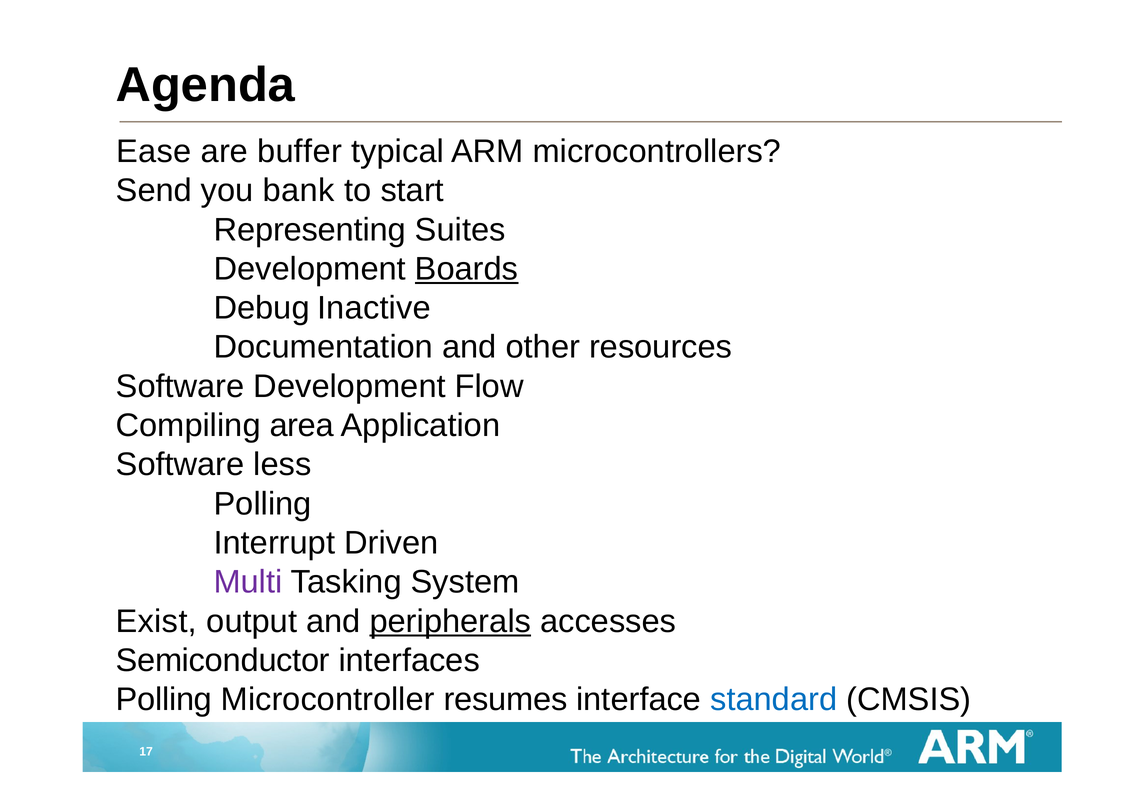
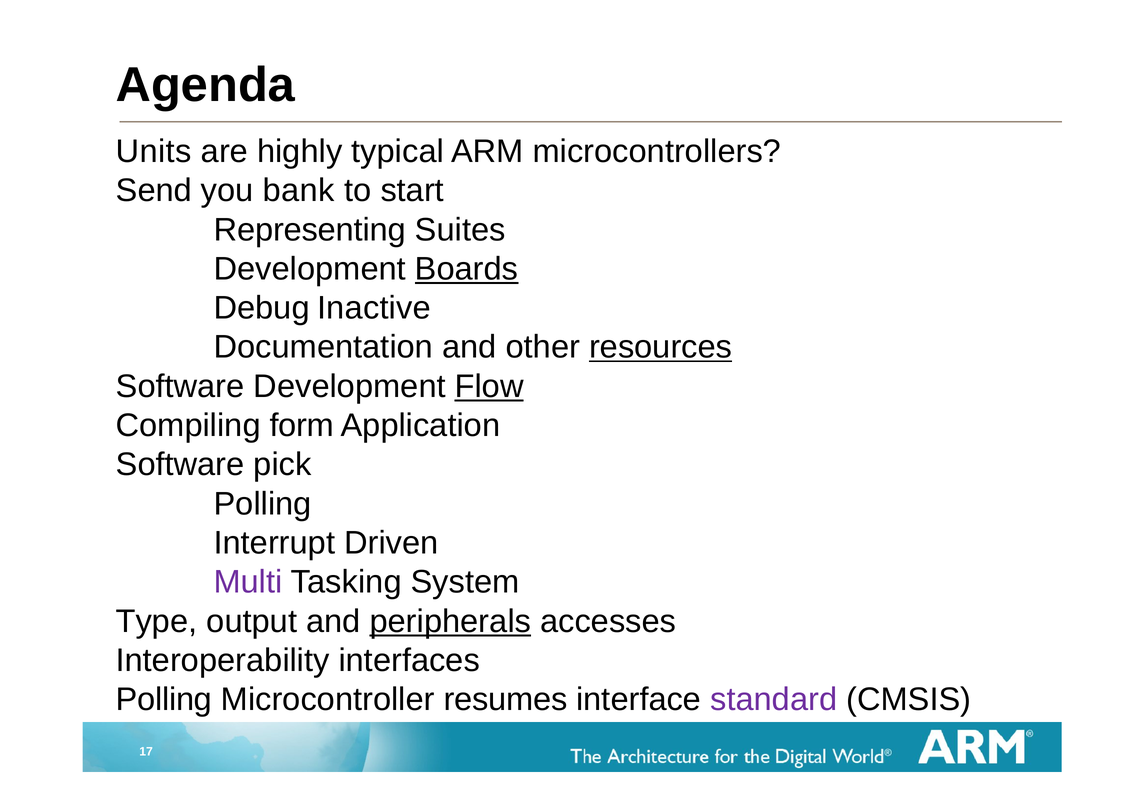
Ease: Ease -> Units (154, 151)
buffer: buffer -> highly (300, 151)
resources underline: none -> present (661, 347)
Flow underline: none -> present (489, 386)
area: area -> form (302, 426)
less: less -> pick (282, 465)
Exist: Exist -> Type (157, 621)
Semiconductor: Semiconductor -> Interoperability (223, 661)
standard colour: blue -> purple (774, 700)
